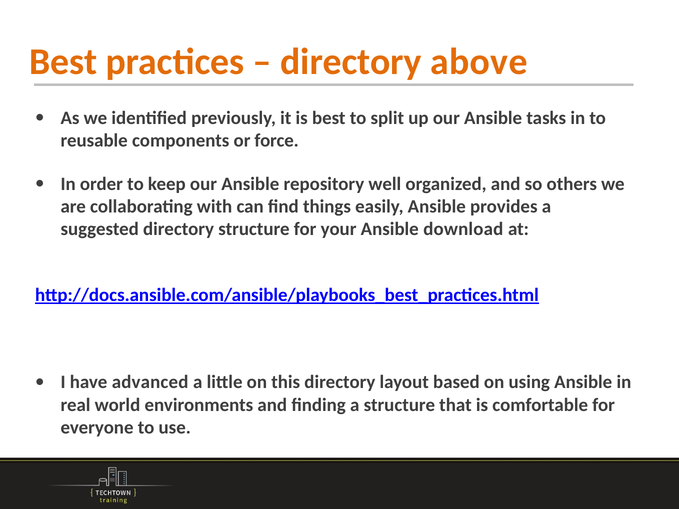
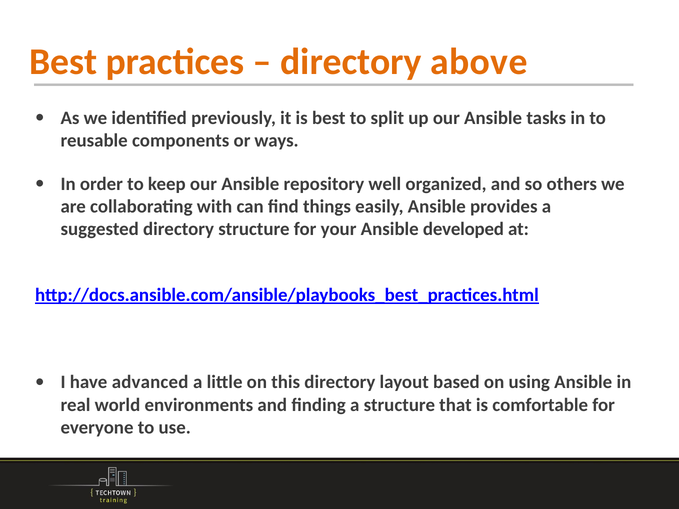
force: force -> ways (277, 141)
download: download -> developed (463, 229)
